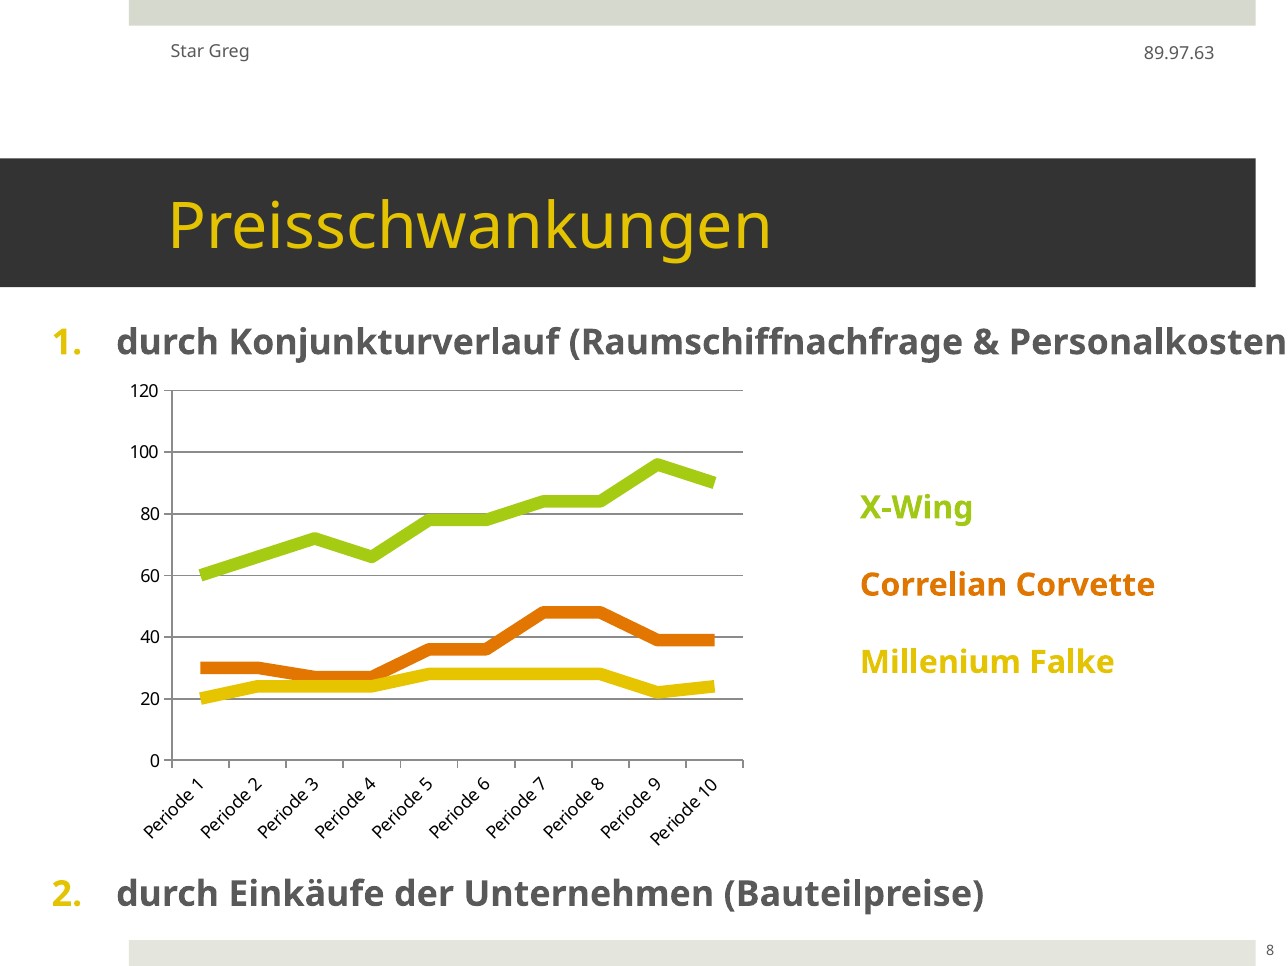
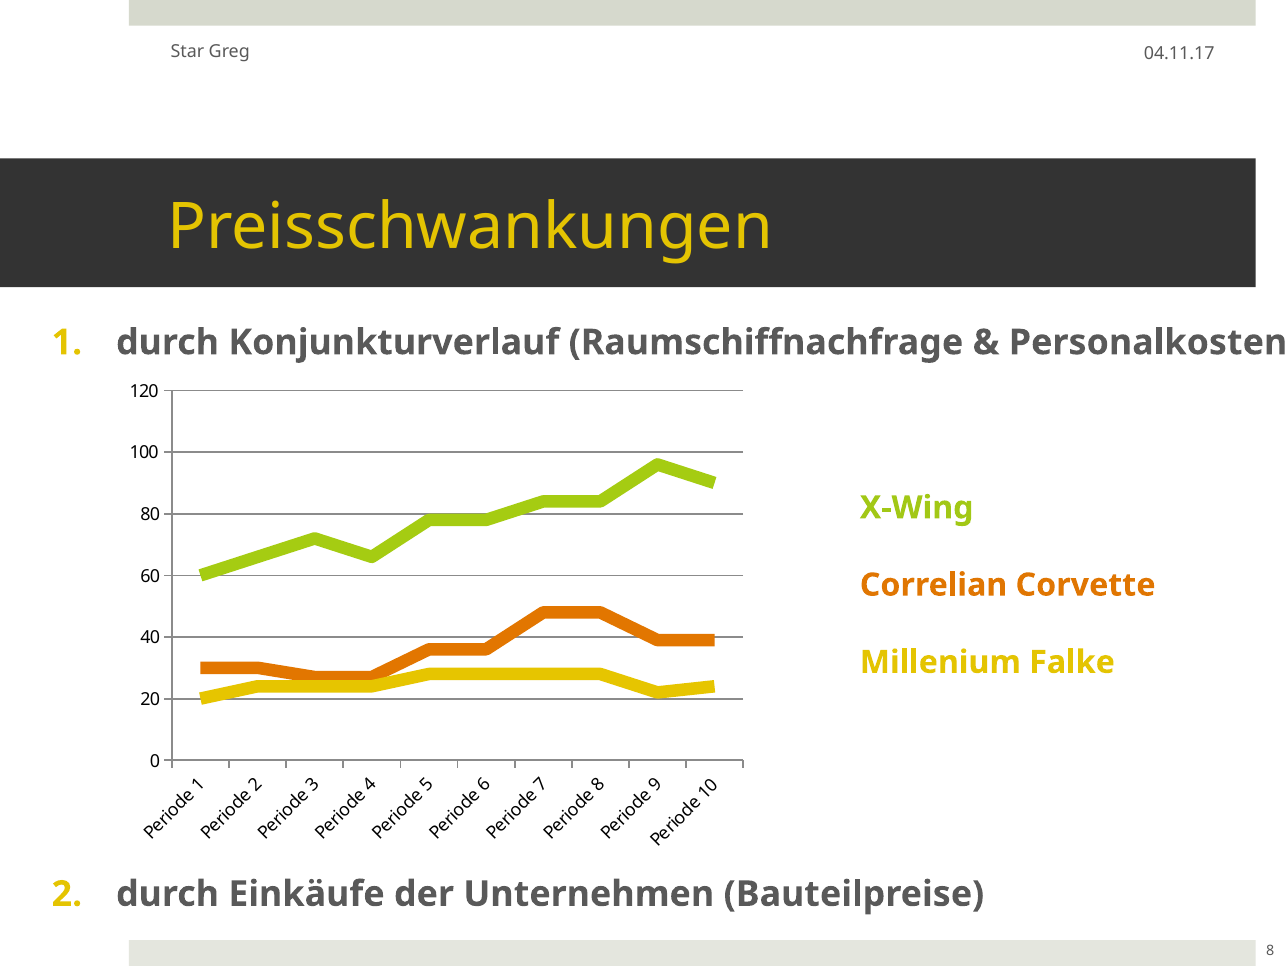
89.97.63: 89.97.63 -> 04.11.17 (1179, 53)
